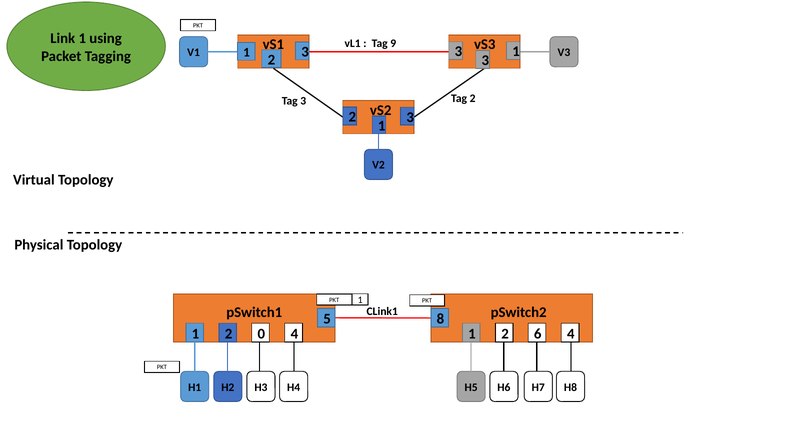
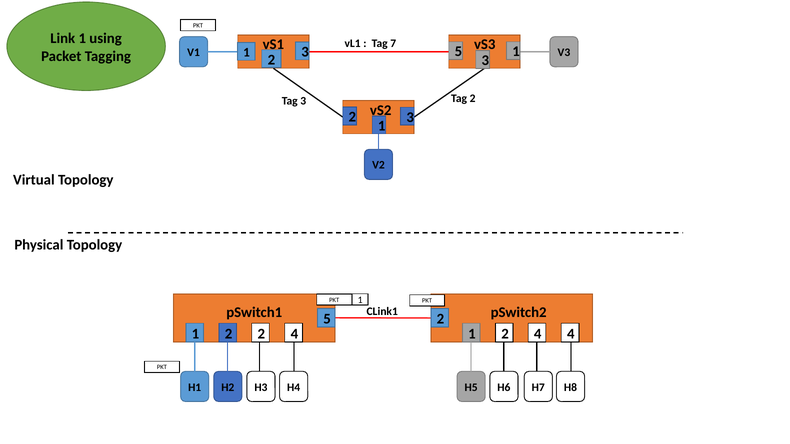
9: 9 -> 7 (393, 43)
3: 3 -> 5 (458, 52)
5 8: 8 -> 2 (440, 319)
2 0: 0 -> 2 (261, 334)
1 2 6: 6 -> 4 (538, 334)
